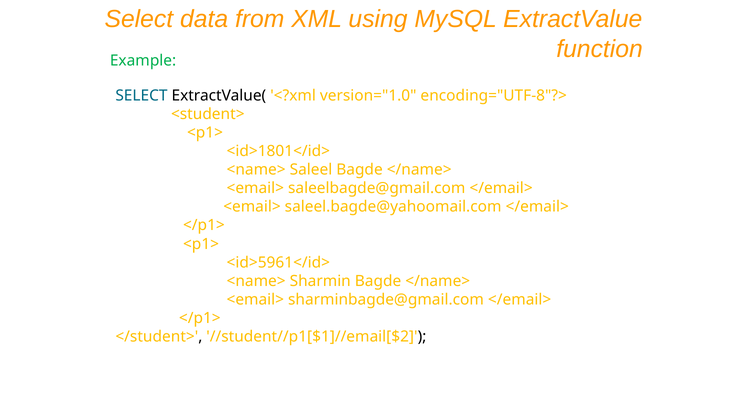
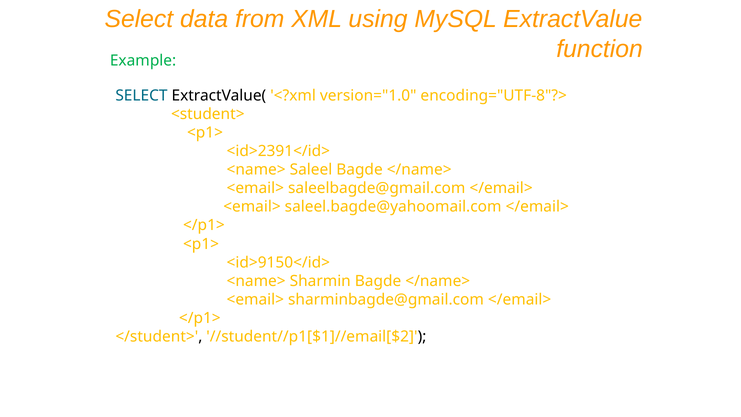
<id>1801</id>: <id>1801</id> -> <id>2391</id> (278, 151)
<id>5961</id>: <id>5961</id> -> <id>9150</id> (278, 262)
